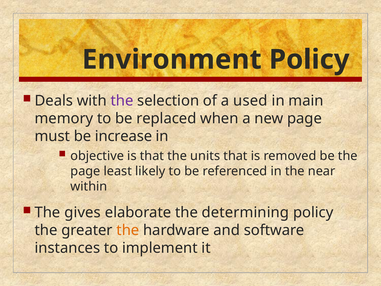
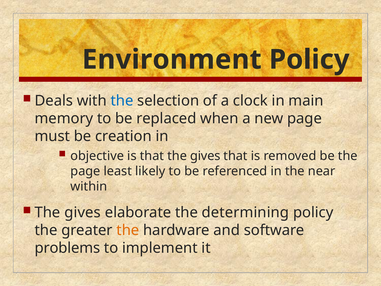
the colour: purple -> blue (122, 101)
used: used -> clock (250, 101)
increase: increase -> creation (123, 136)
that the units: units -> gives (205, 156)
instances: instances -> problems (67, 248)
